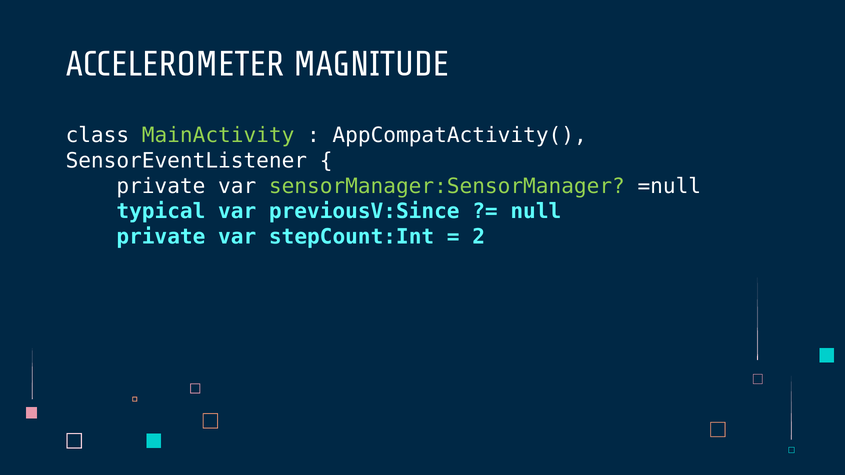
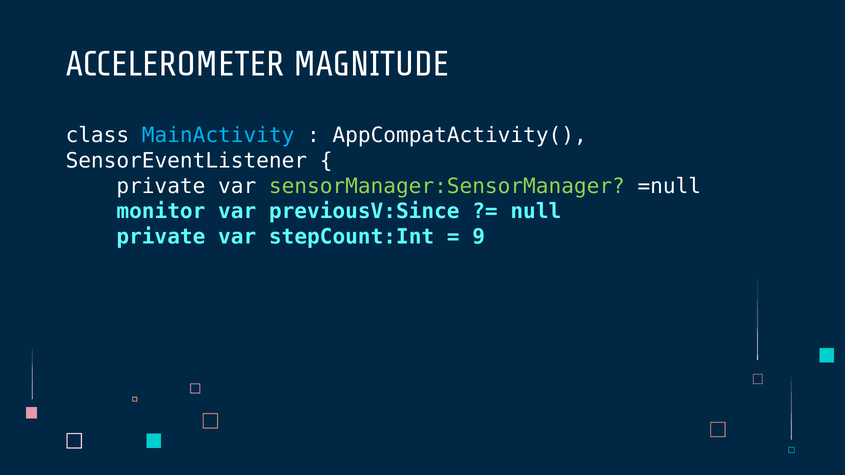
MainActivity colour: light green -> light blue (218, 136)
typical: typical -> monitor (161, 212)
2: 2 -> 9 (479, 237)
